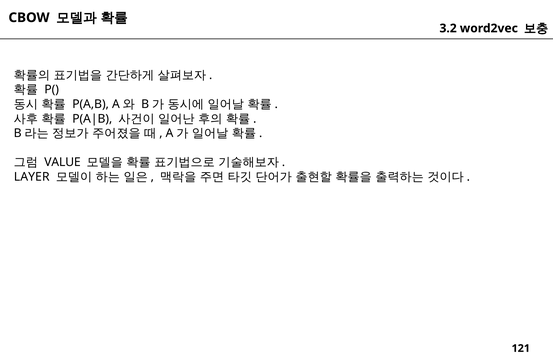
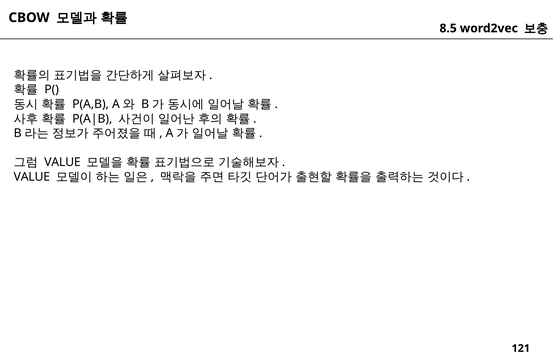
3.2: 3.2 -> 8.5 (448, 28)
LAYER: LAYER -> VALUE (32, 177)
